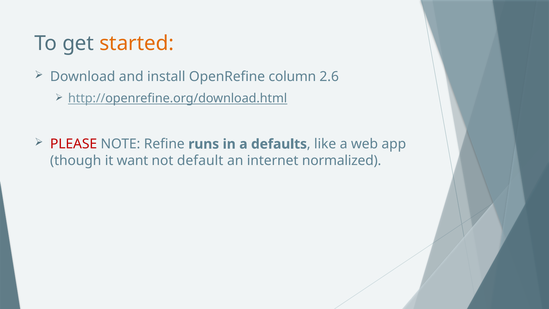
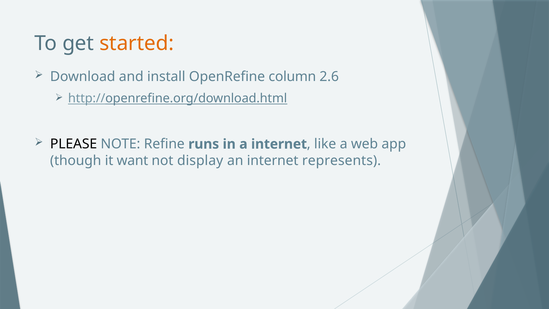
PLEASE colour: red -> black (74, 144)
a defaults: defaults -> internet (279, 144)
default: default -> display (200, 160)
normalized: normalized -> represents (342, 160)
